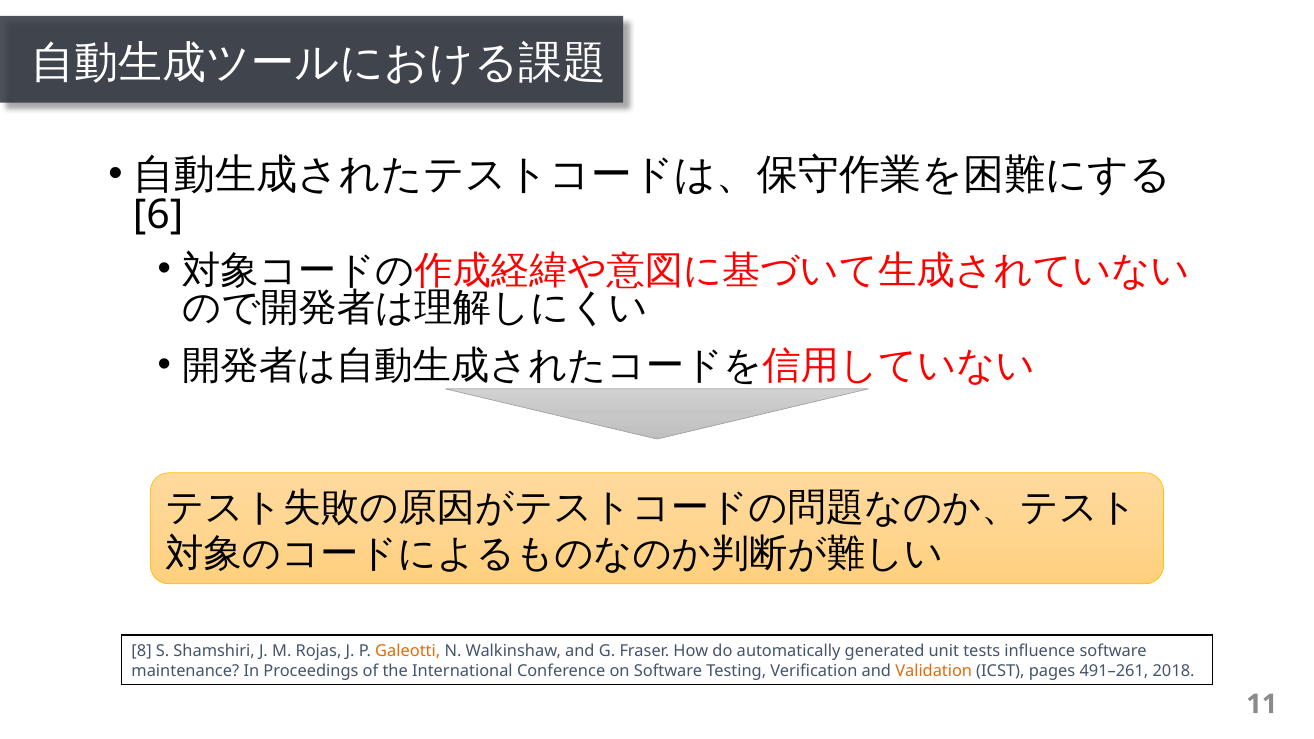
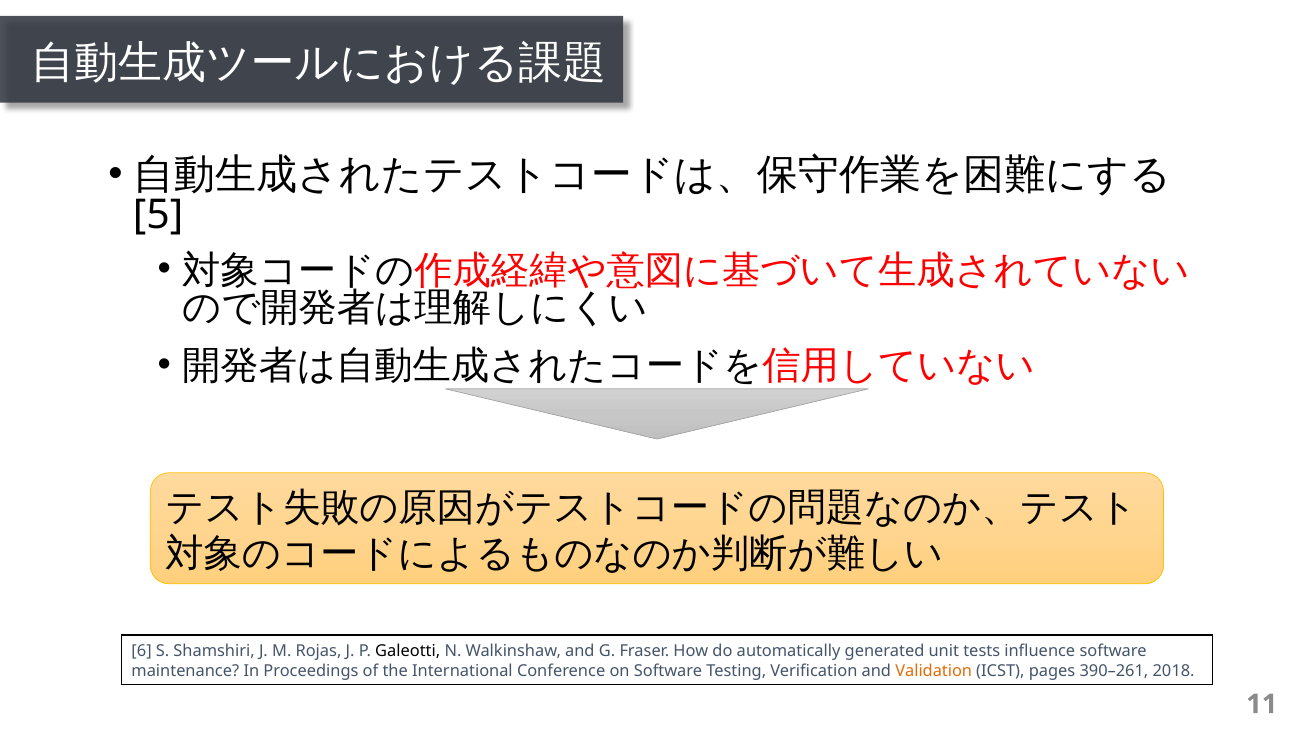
6: 6 -> 5 (158, 215)
8: 8 -> 6 (142, 651)
Galeotti colour: orange -> black (408, 651)
491–261: 491–261 -> 390–261 (1114, 671)
